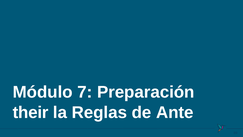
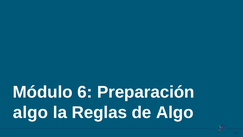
7: 7 -> 6 (85, 92)
their: their -> algo (30, 112)
de Ante: Ante -> Algo (175, 112)
